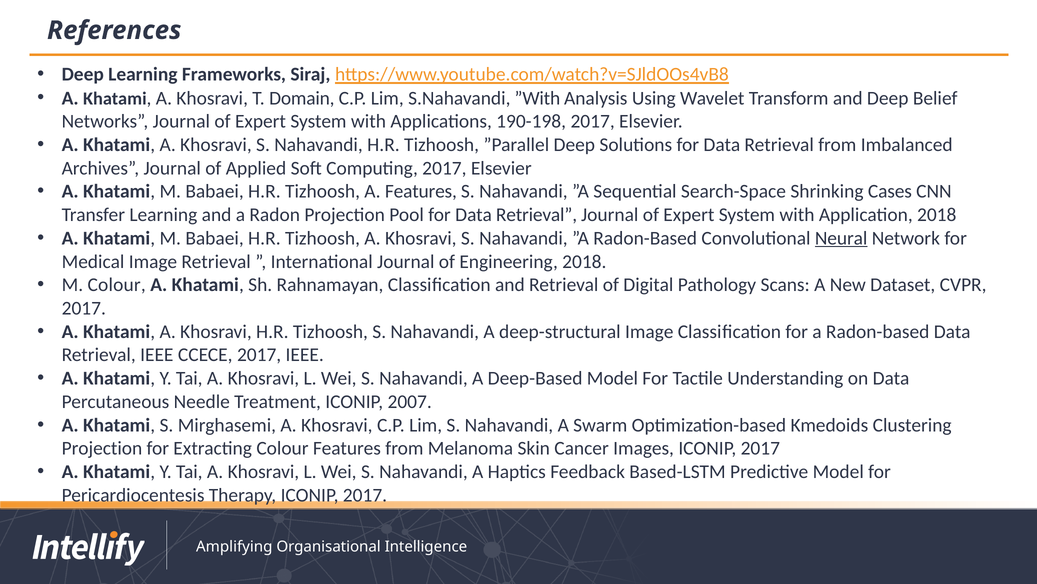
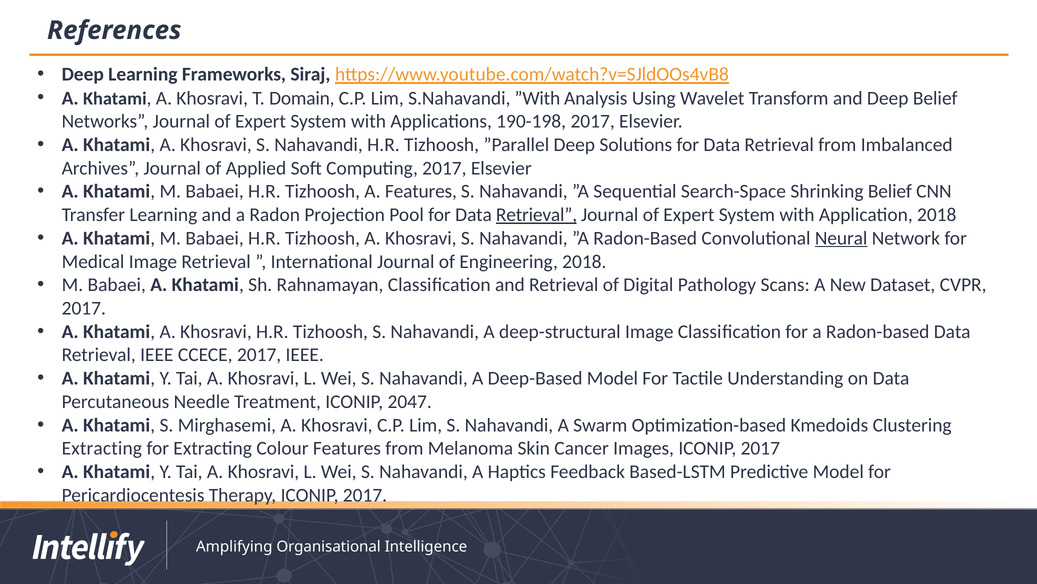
Shrinking Cases: Cases -> Belief (890, 191)
Retrieval underline: none -> present (537, 215)
Colour: Colour -> Babaei (117, 285)
2007: 2007 -> 2047 (410, 401)
Projection: Projection -> Extracting (102, 448)
